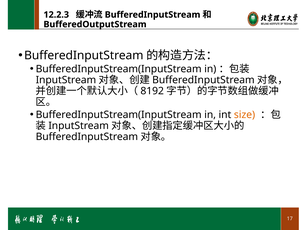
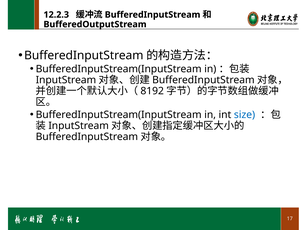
size colour: orange -> blue (245, 115)
